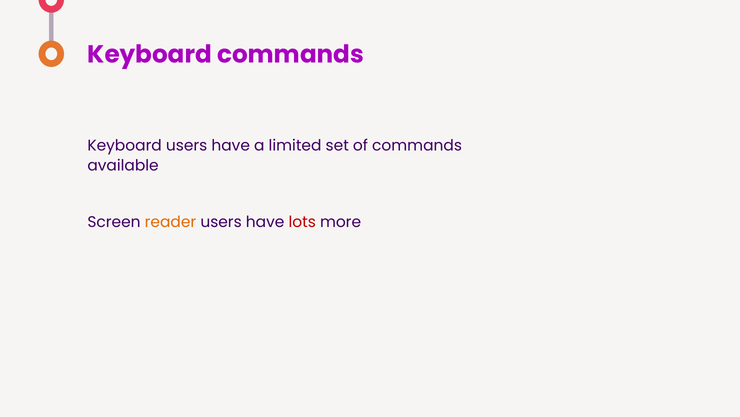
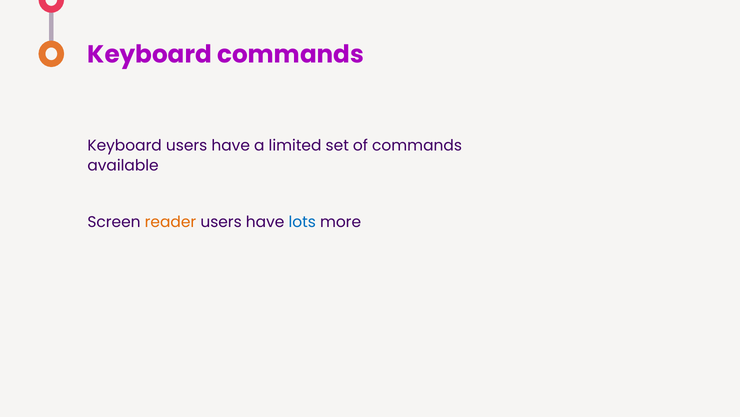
lots colour: red -> blue (302, 222)
